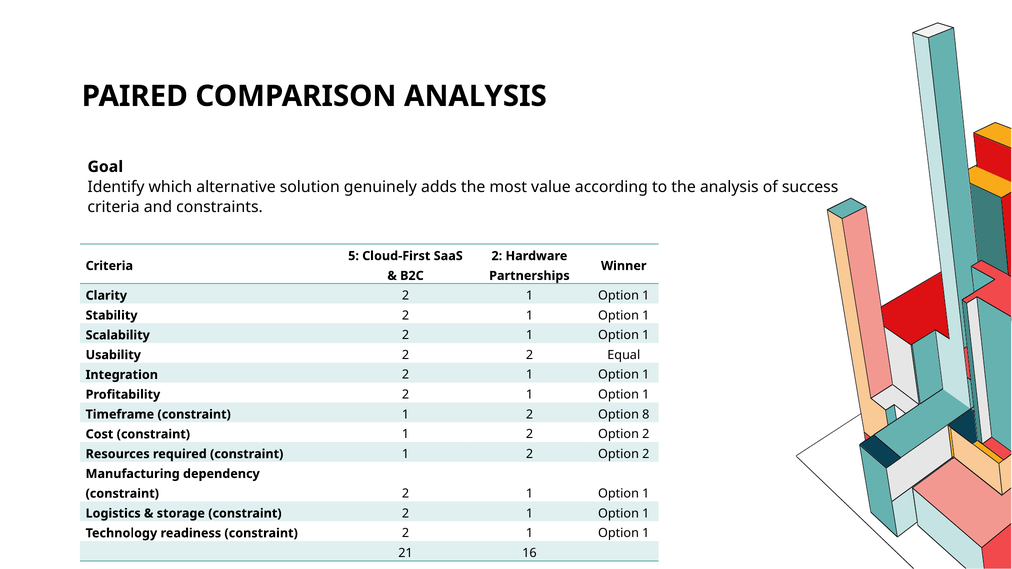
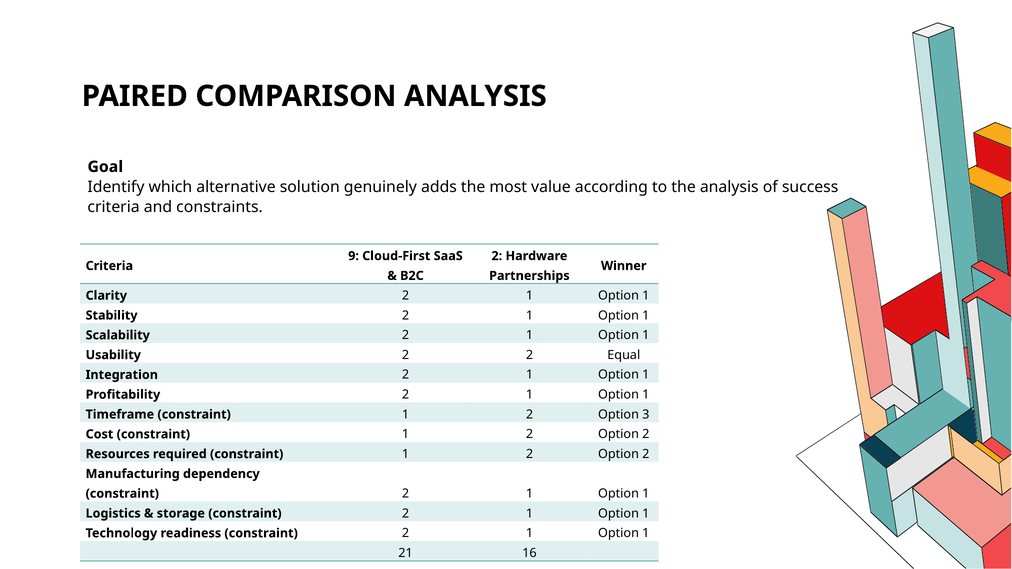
5: 5 -> 9 (354, 256)
8: 8 -> 3 (646, 415)
